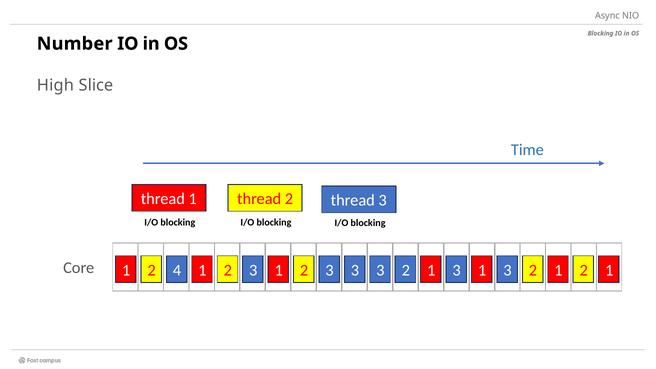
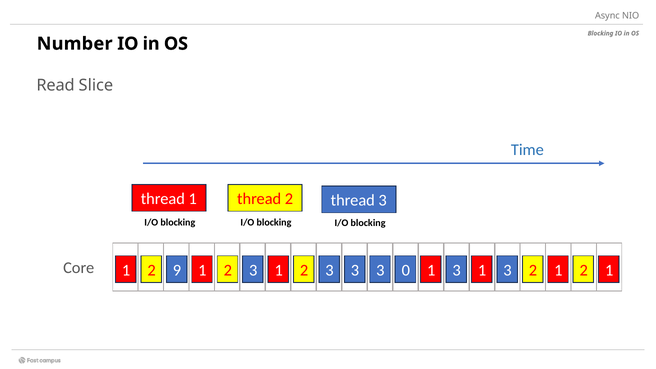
High: High -> Read (56, 85)
4: 4 -> 9 (177, 270)
3 3 2: 2 -> 0 (406, 270)
